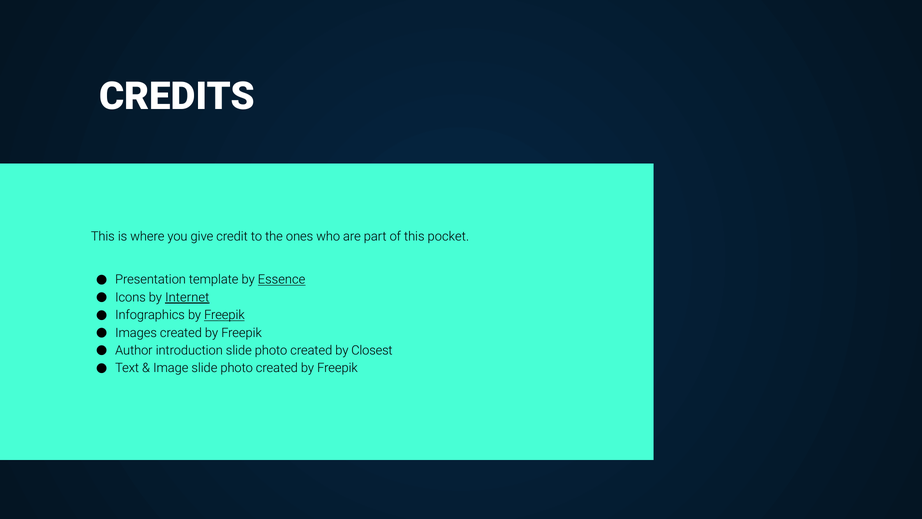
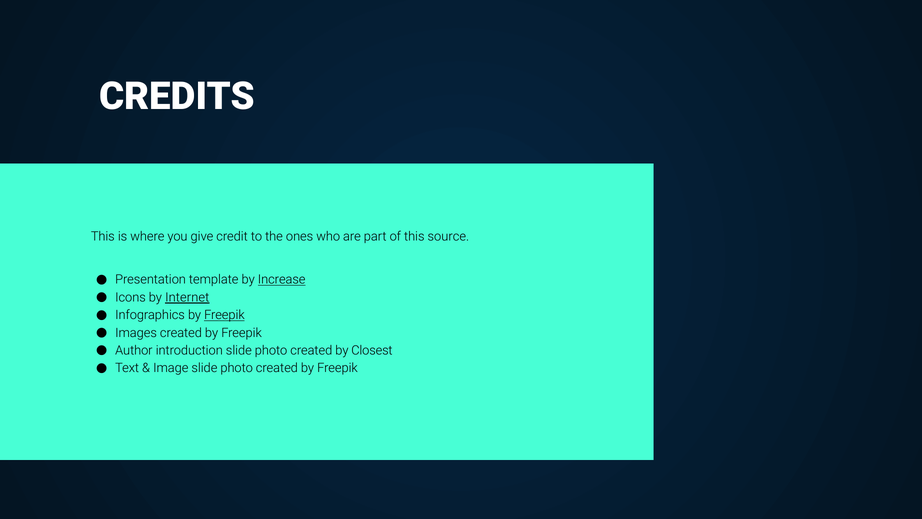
pocket: pocket -> source (448, 237)
Essence: Essence -> Increase (282, 280)
